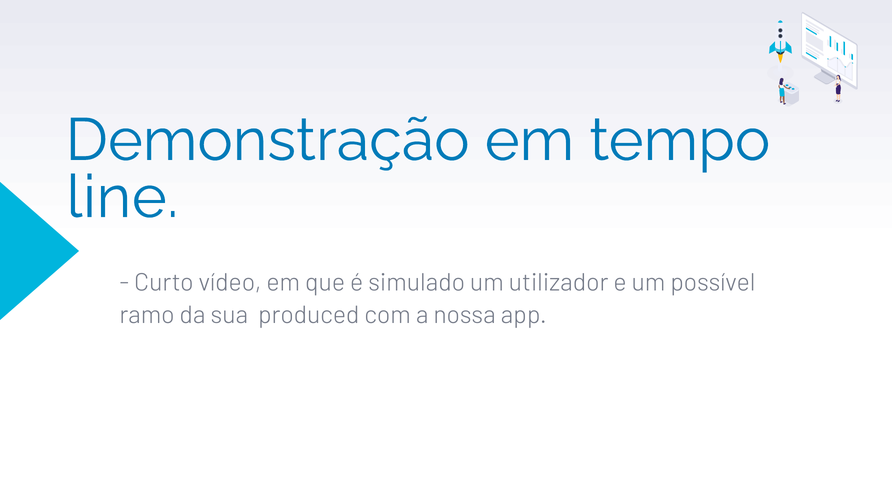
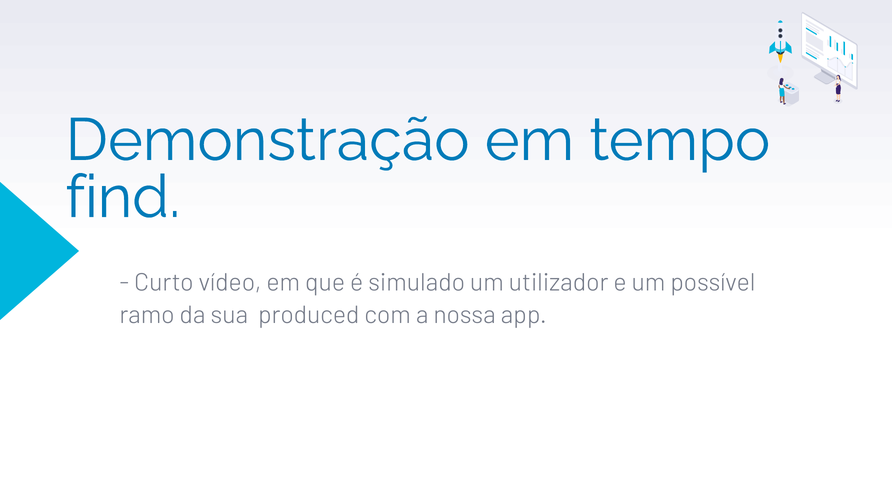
line: line -> find (123, 197)
